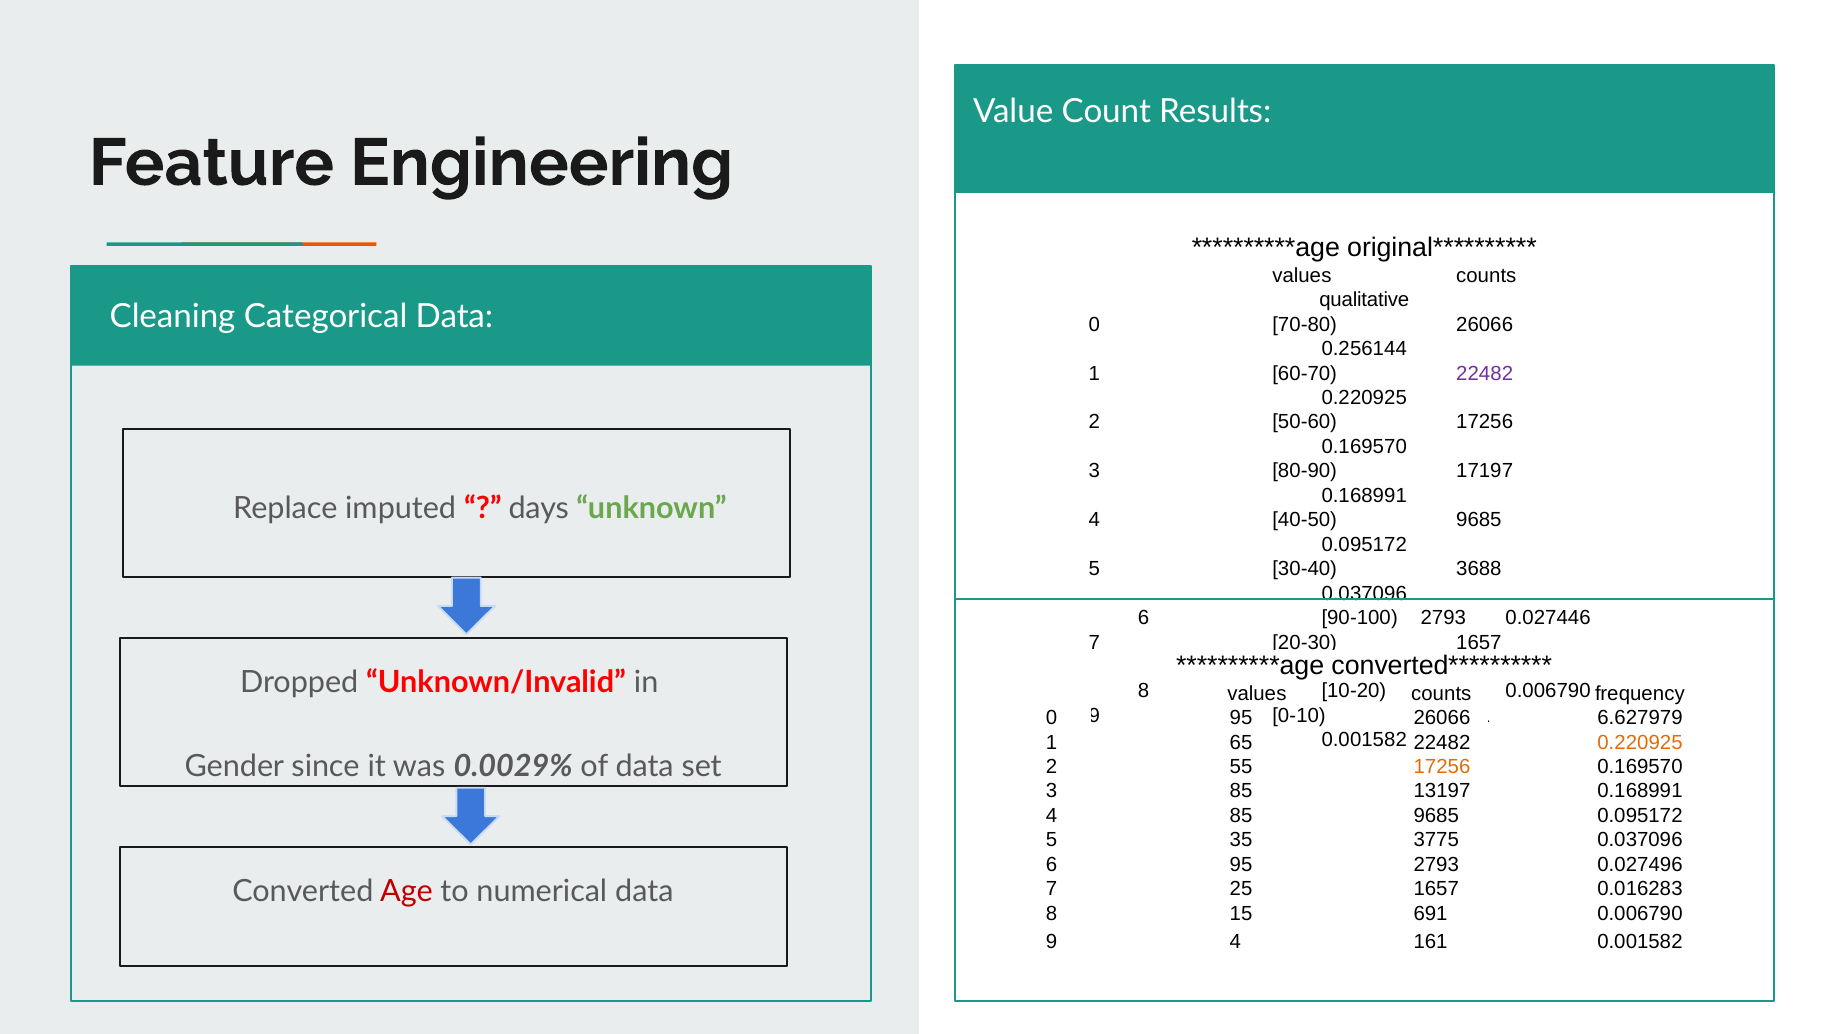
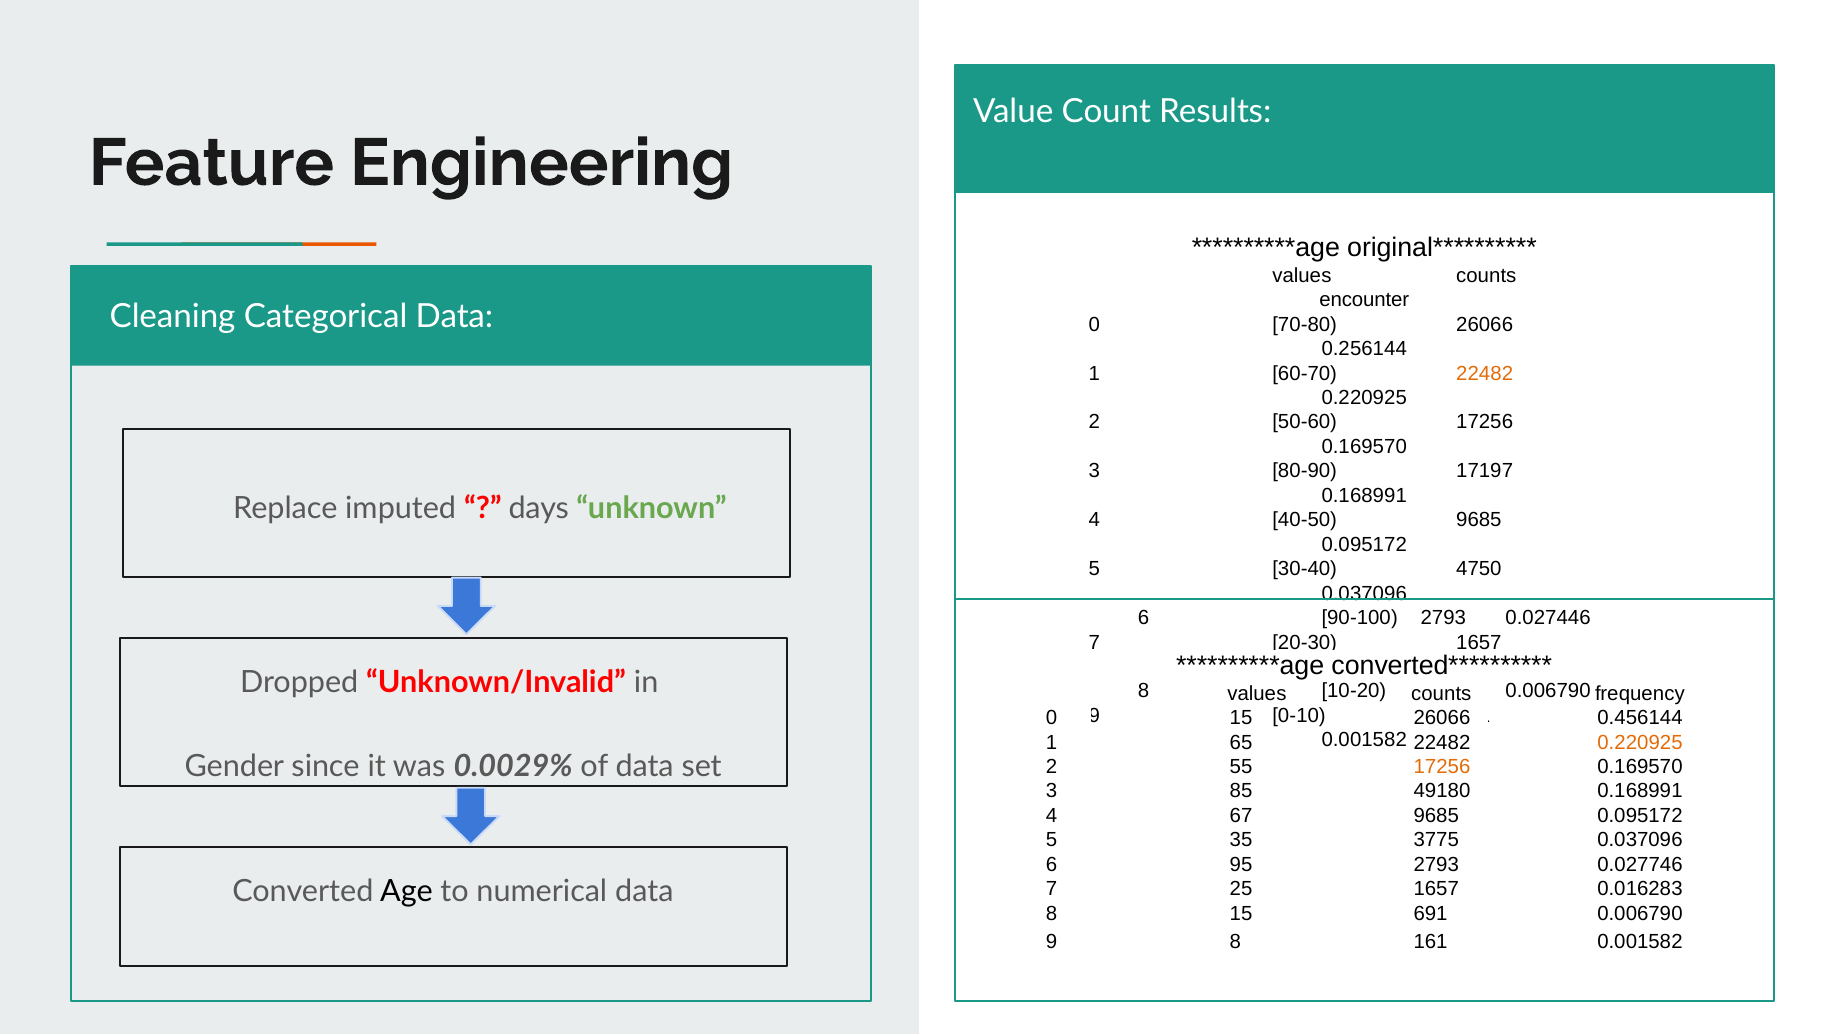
qualitative: qualitative -> encounter (1364, 300)
22482 colour: purple -> orange (1485, 373)
3688: 3688 -> 4750 (1479, 569)
0 95: 95 -> 15 (1241, 718)
6.627979: 6.627979 -> 0.456144 (1640, 718)
13197: 13197 -> 49180 (1442, 791)
4 85: 85 -> 67 (1241, 816)
0.027496: 0.027496 -> 0.027746 (1640, 865)
Age colour: red -> black (406, 892)
9 4: 4 -> 8 (1235, 942)
